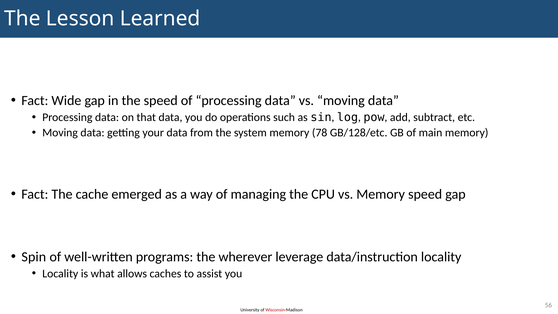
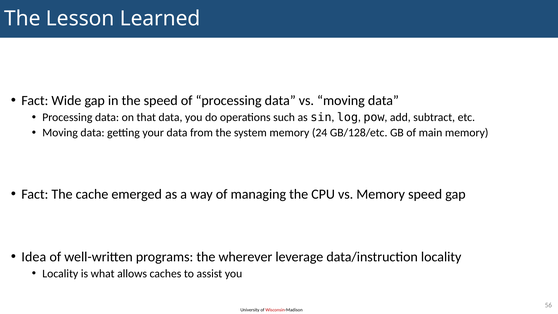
78: 78 -> 24 (320, 133)
Spin: Spin -> Idea (34, 257)
